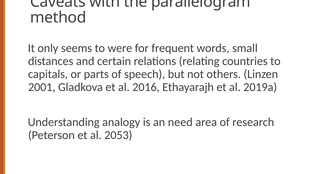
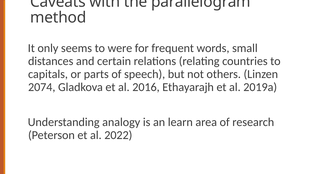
2001: 2001 -> 2074 (42, 87)
need: need -> learn (180, 122)
2053: 2053 -> 2022 (118, 135)
